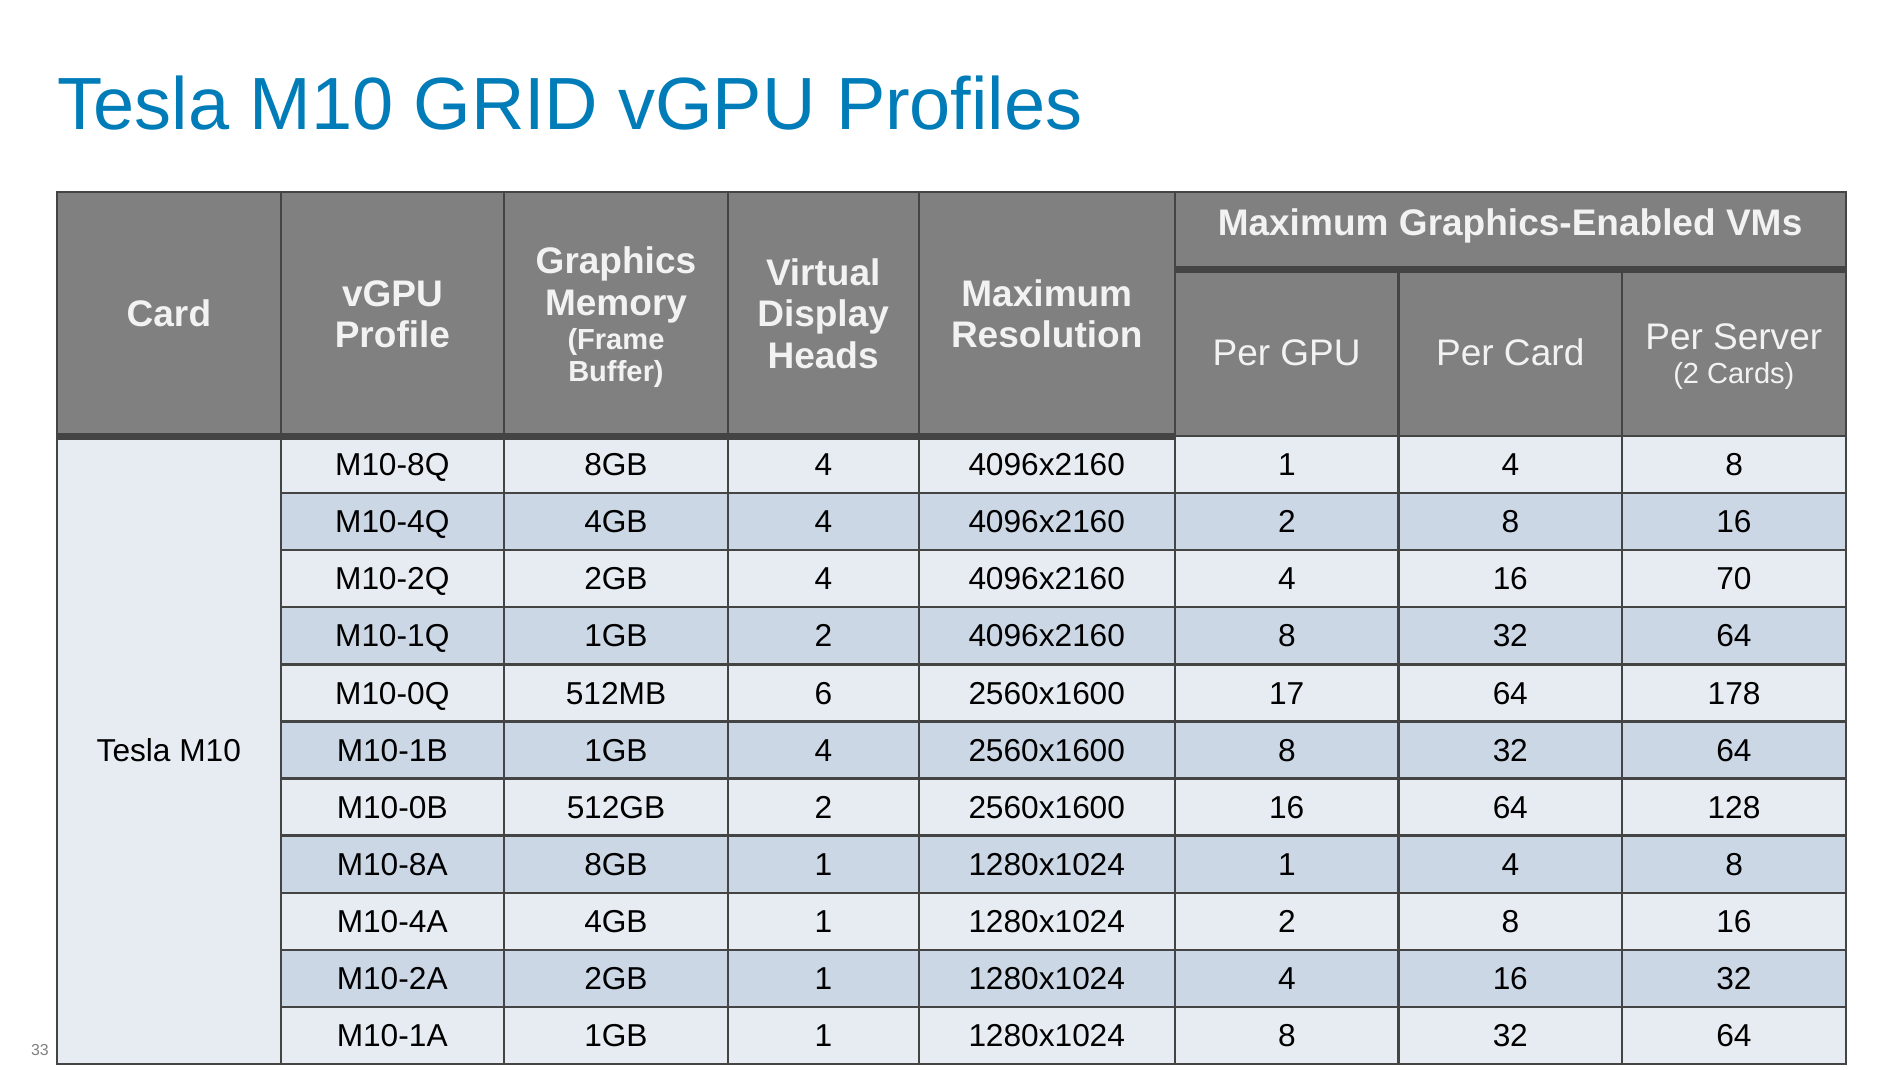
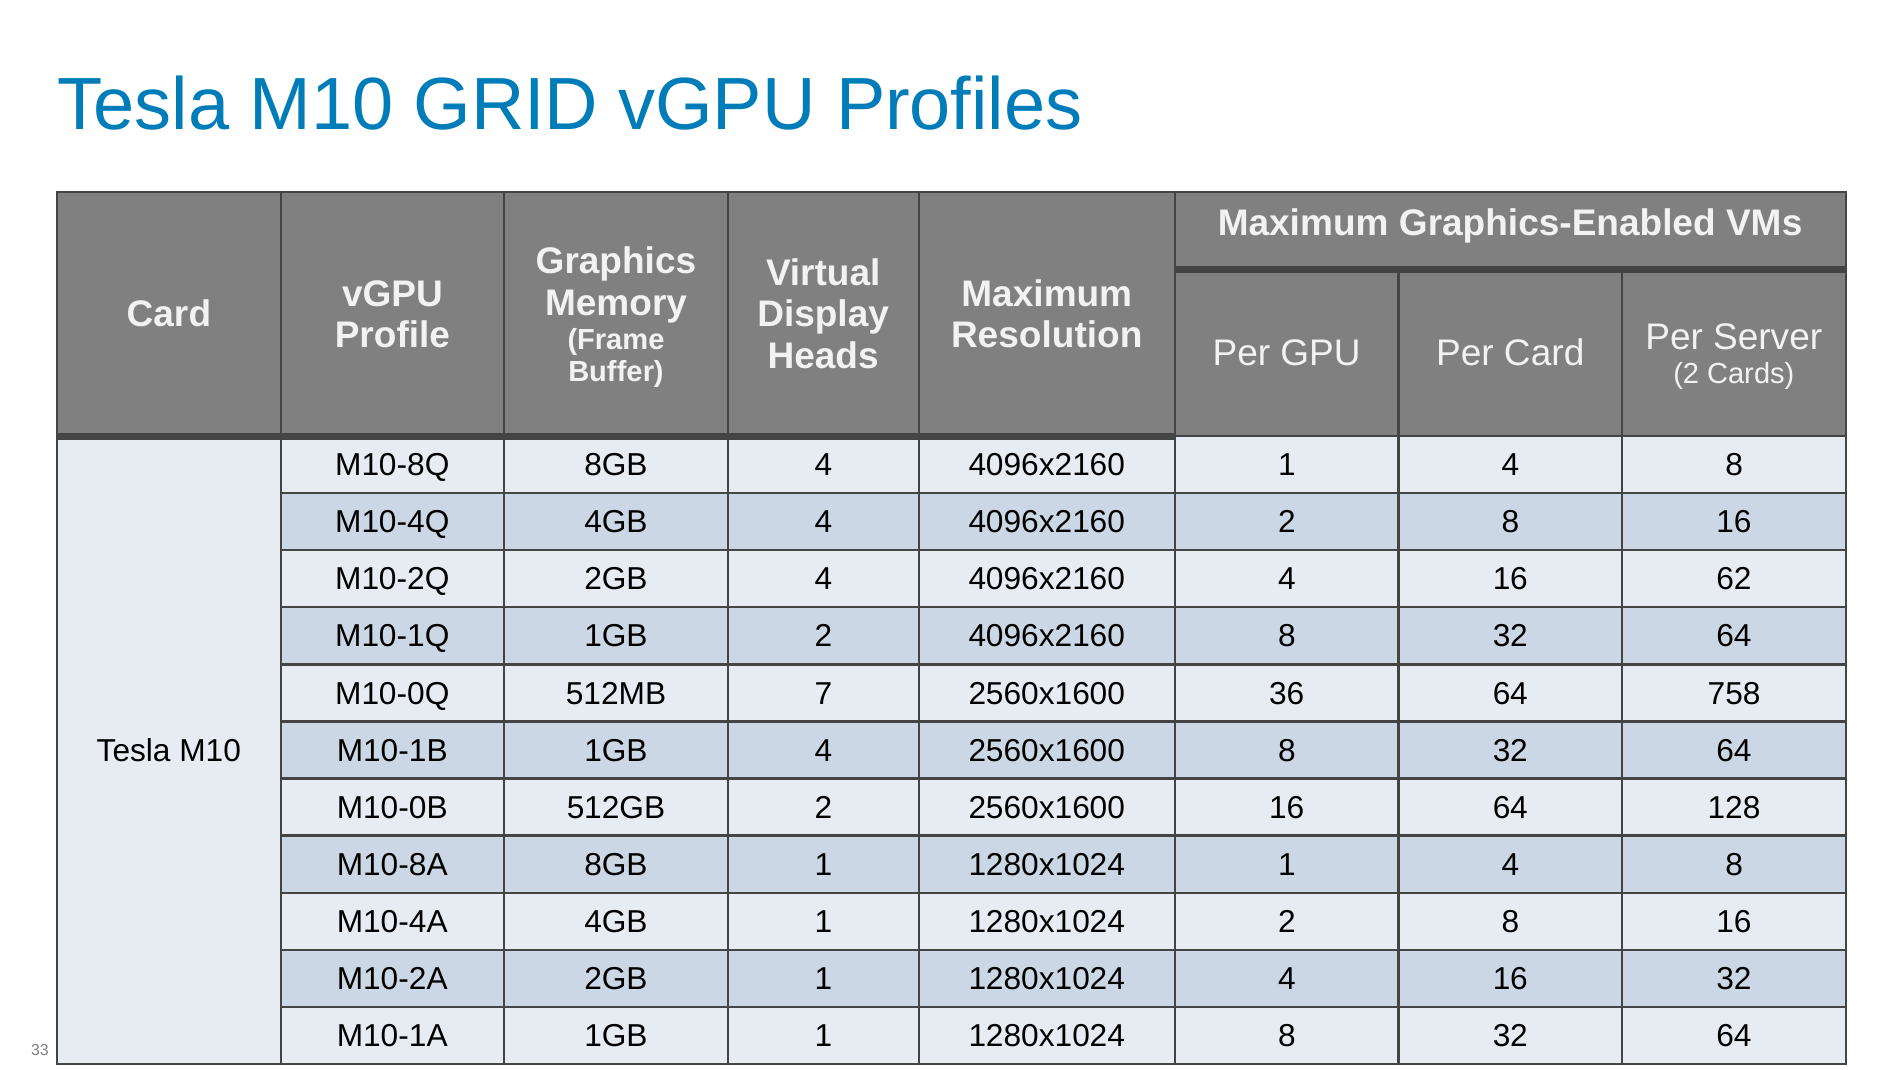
70: 70 -> 62 (1734, 579)
6: 6 -> 7 (823, 694)
17: 17 -> 36 (1287, 694)
178: 178 -> 758 (1734, 694)
